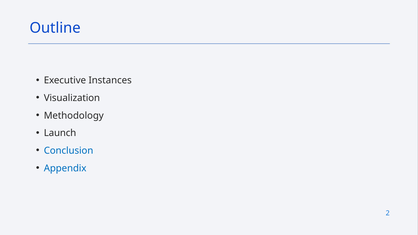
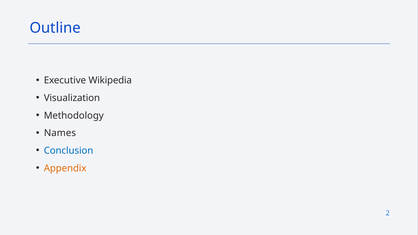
Instances: Instances -> Wikipedia (110, 80)
Launch: Launch -> Names (60, 133)
Appendix colour: blue -> orange (65, 168)
